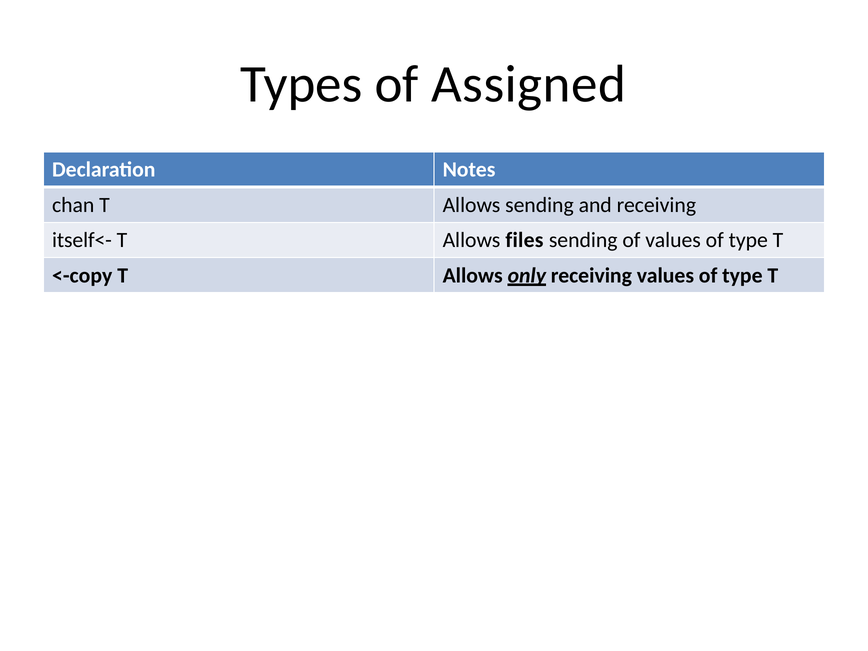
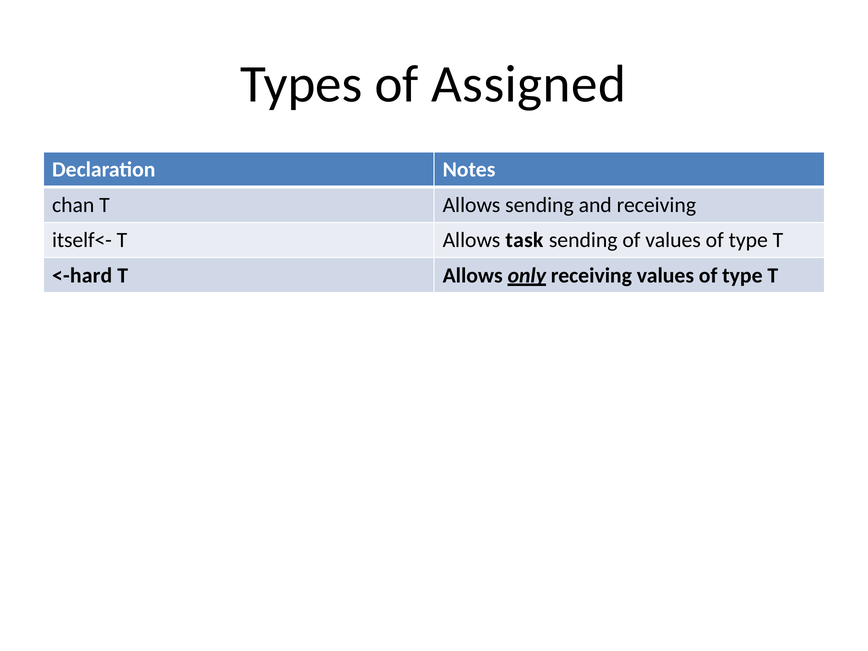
files: files -> task (524, 240)
<-copy: <-copy -> <-hard (82, 275)
